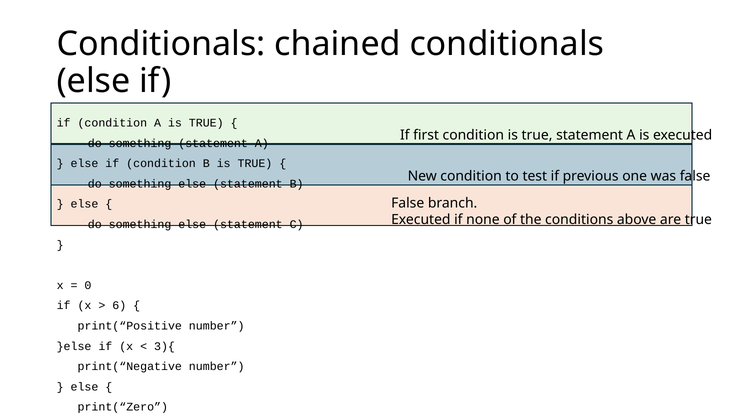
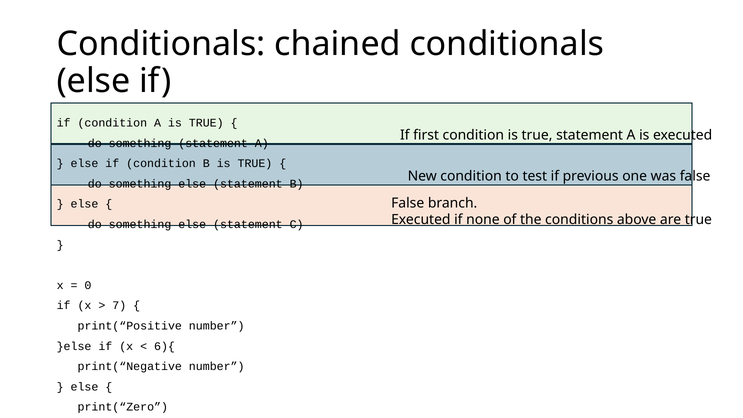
6: 6 -> 7 (119, 306)
3){: 3){ -> 6){ (164, 346)
